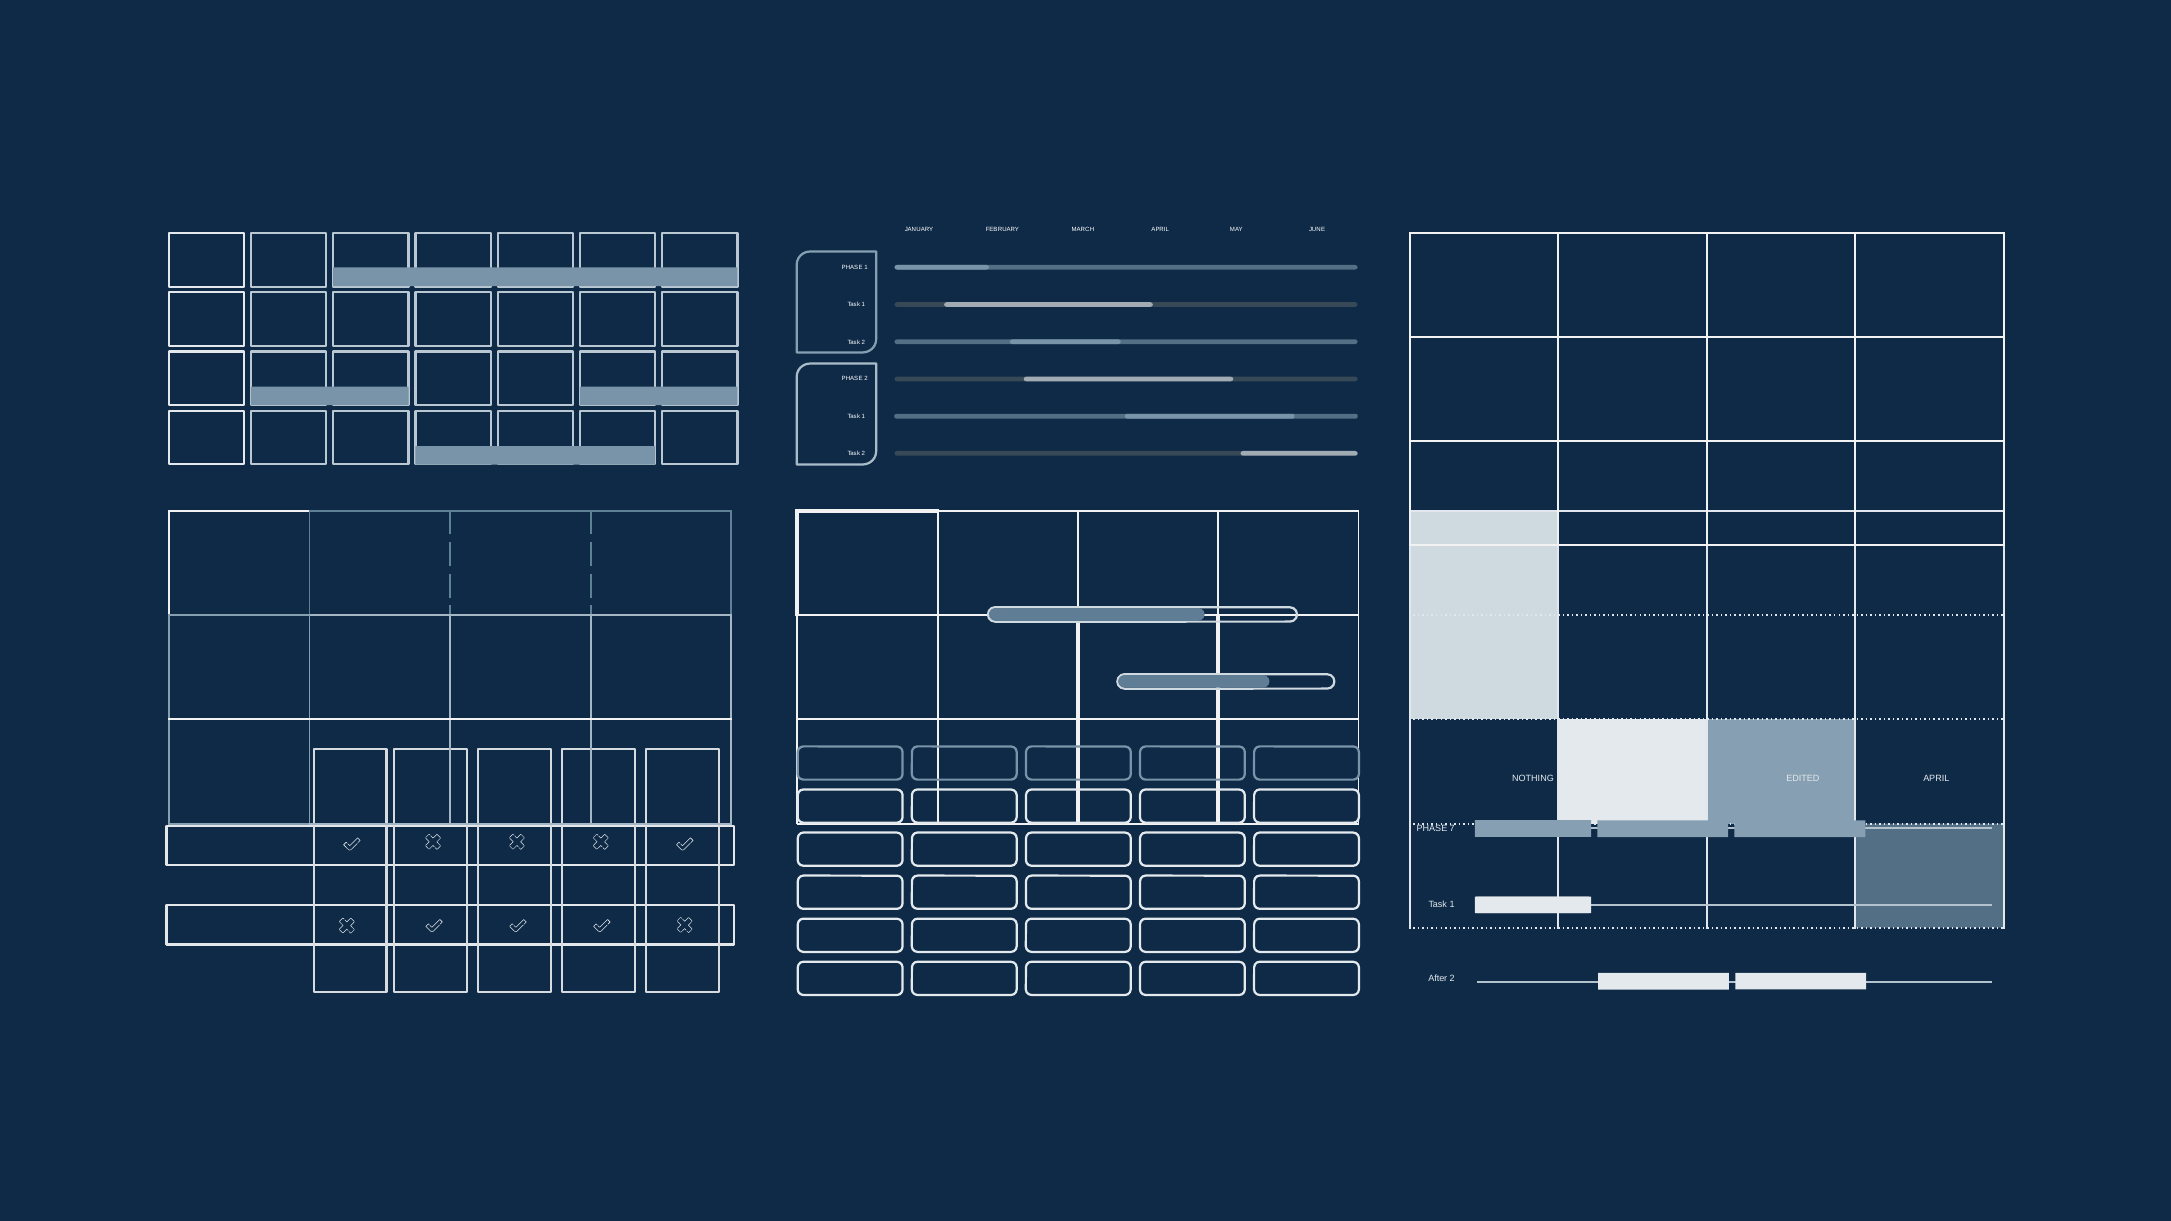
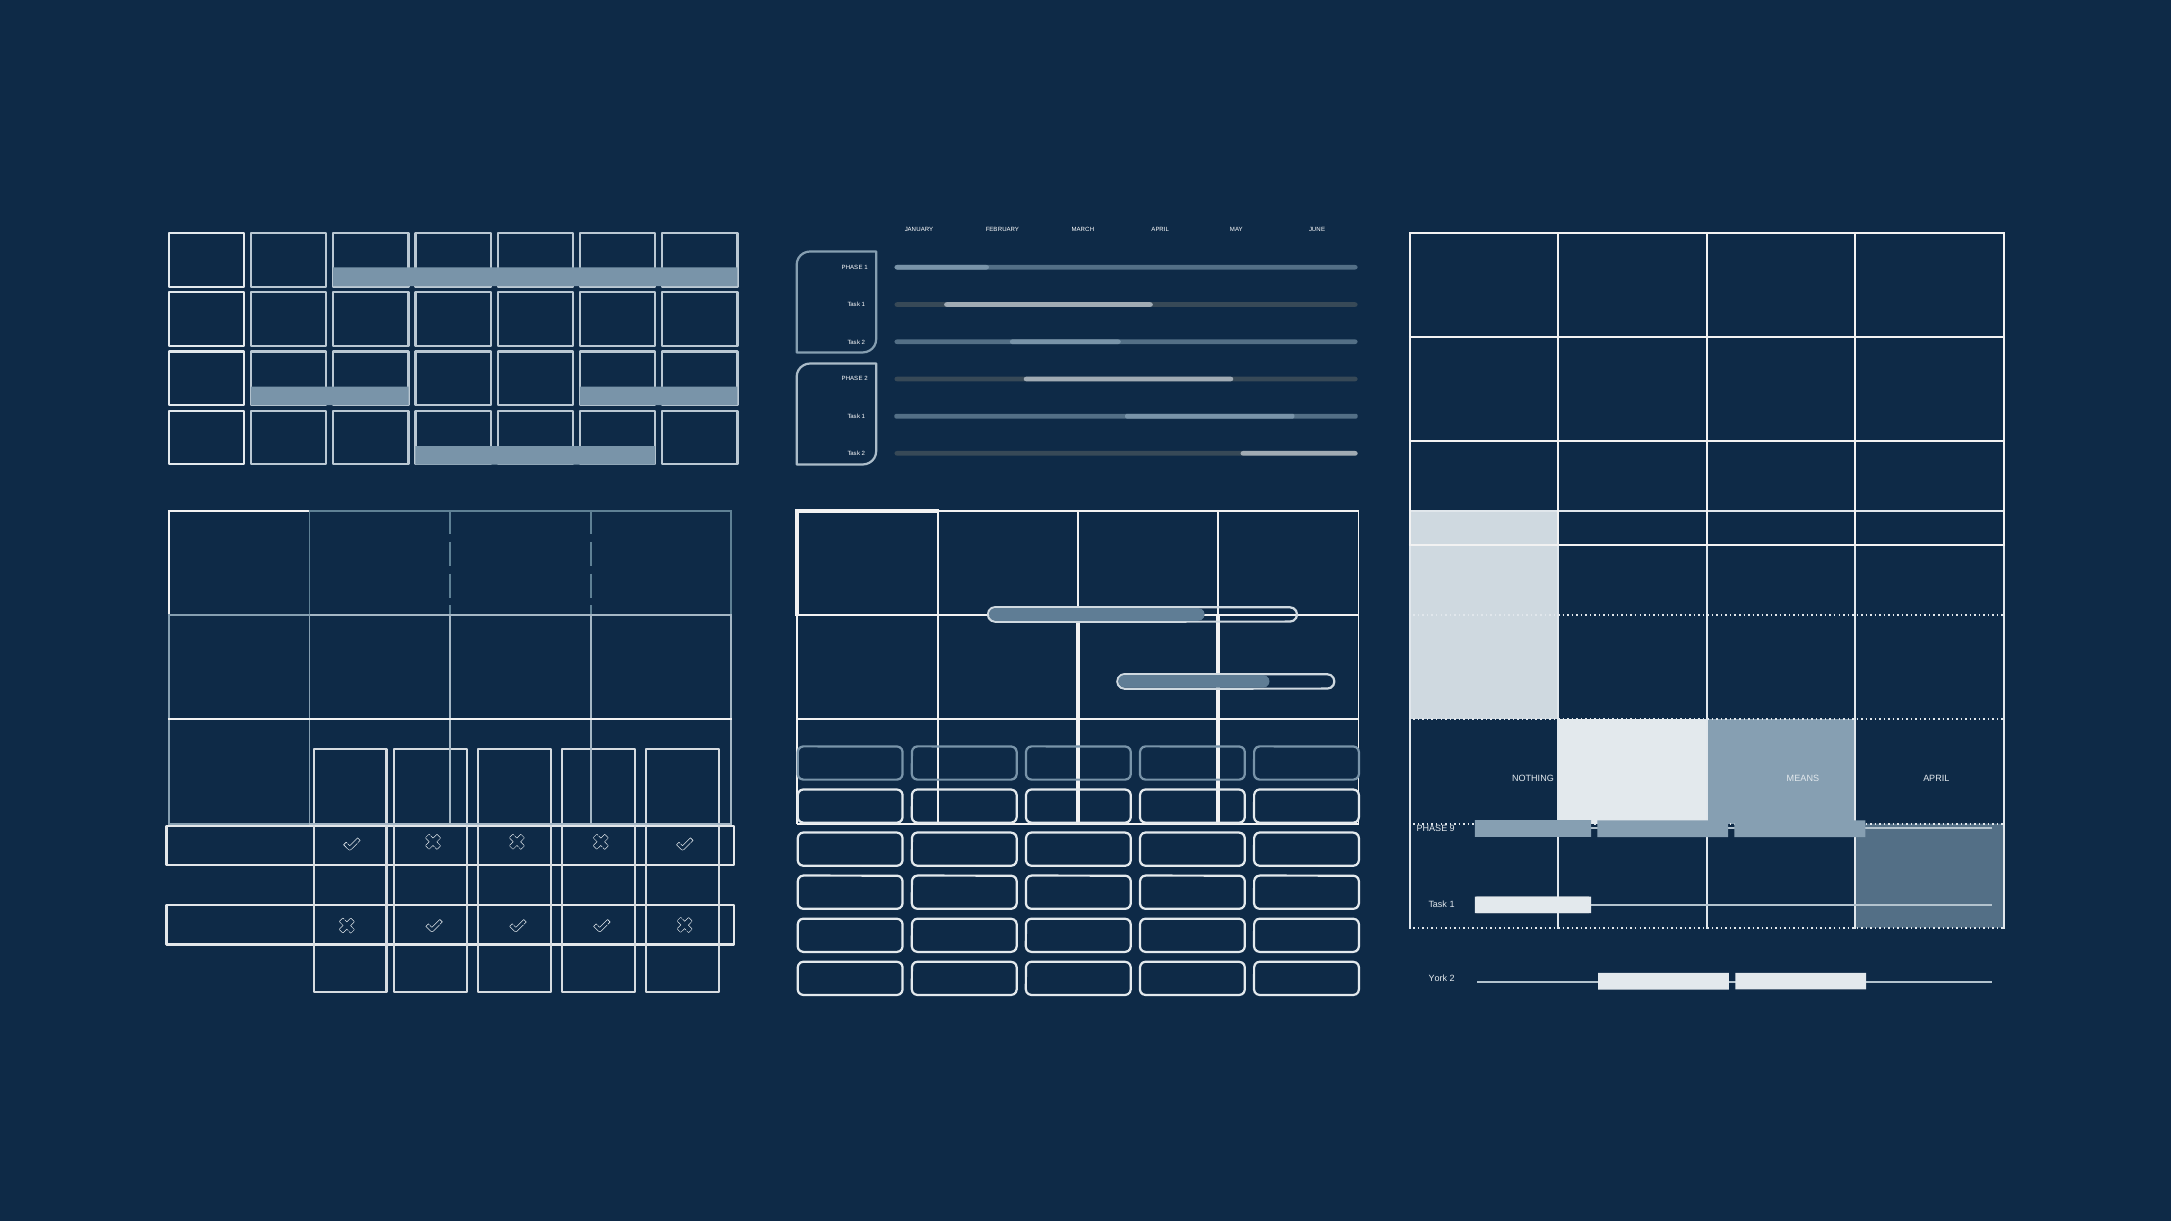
EDITED: EDITED -> MEANS (1803, 779)
7: 7 -> 9 (1452, 829)
After: After -> York (1438, 979)
